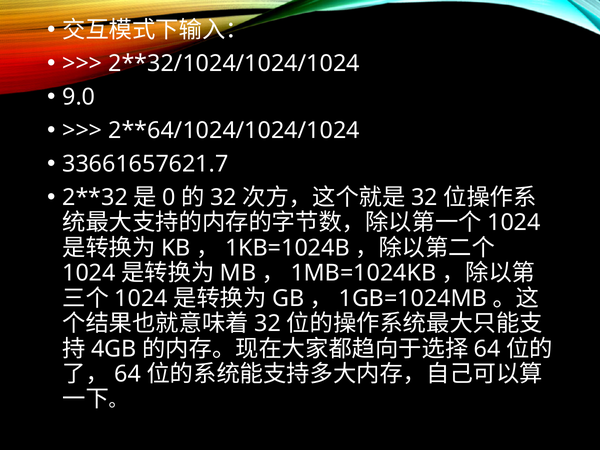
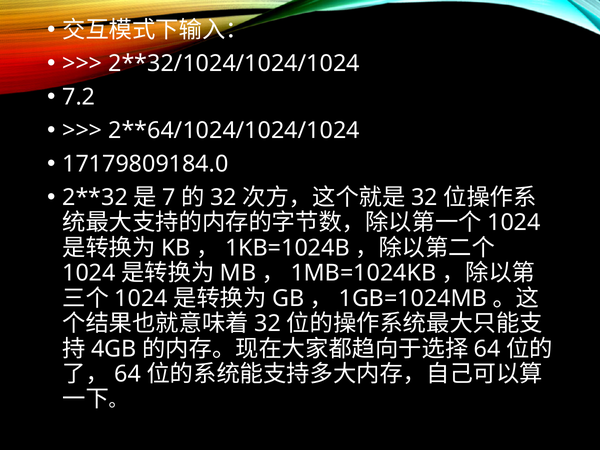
9.0: 9.0 -> 7.2 (79, 97)
33661657621.7: 33661657621.7 -> 17179809184.0 (145, 164)
0: 0 -> 7 (169, 198)
